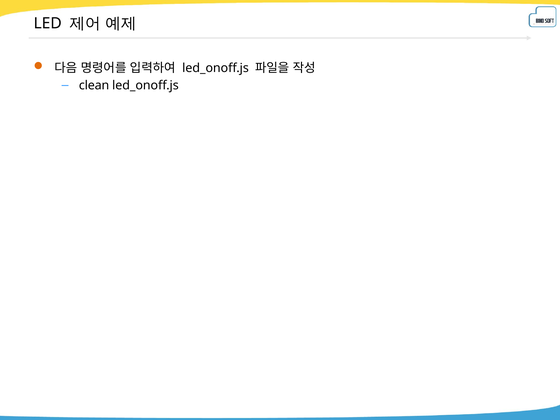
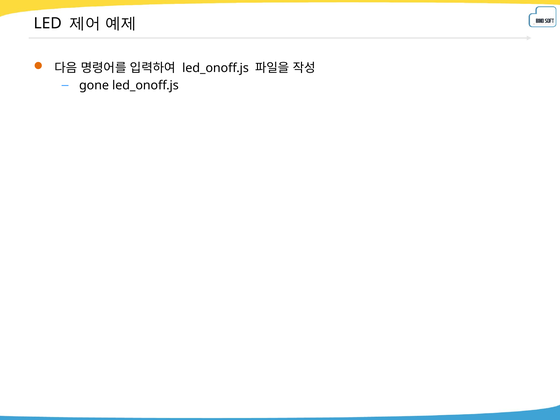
clean: clean -> gone (94, 85)
